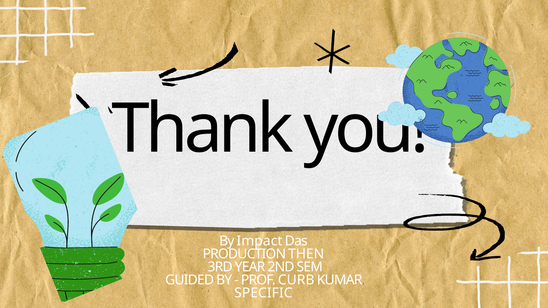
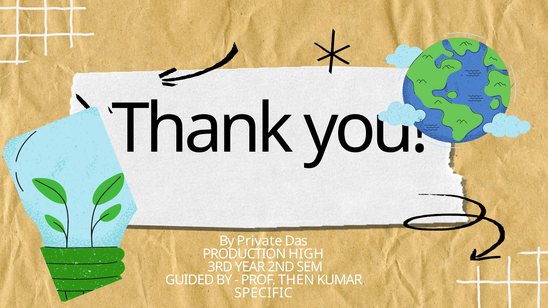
Impact: Impact -> Private (259, 241)
THEN: THEN -> HIGH (306, 254)
CURB: CURB -> THEN (296, 280)
